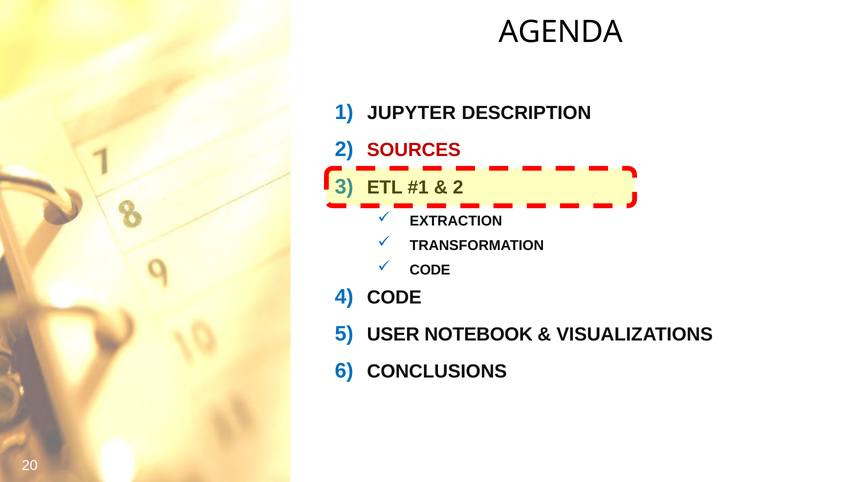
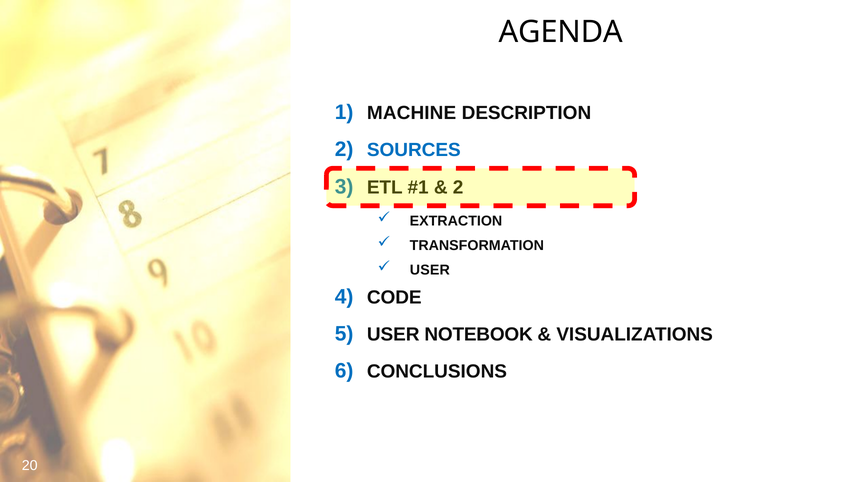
JUPYTER: JUPYTER -> MACHINE (412, 113)
SOURCES colour: red -> blue (414, 150)
CODE: CODE -> USER (430, 270)
